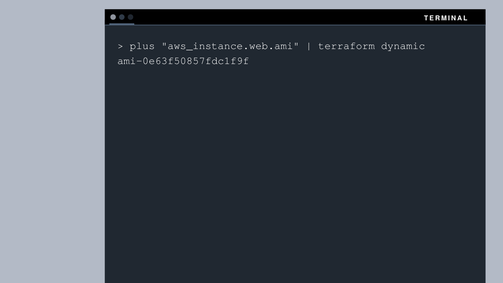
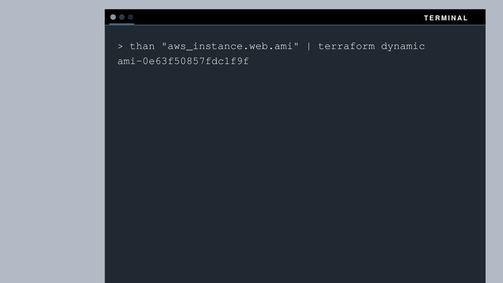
plus: plus -> than (142, 46)
